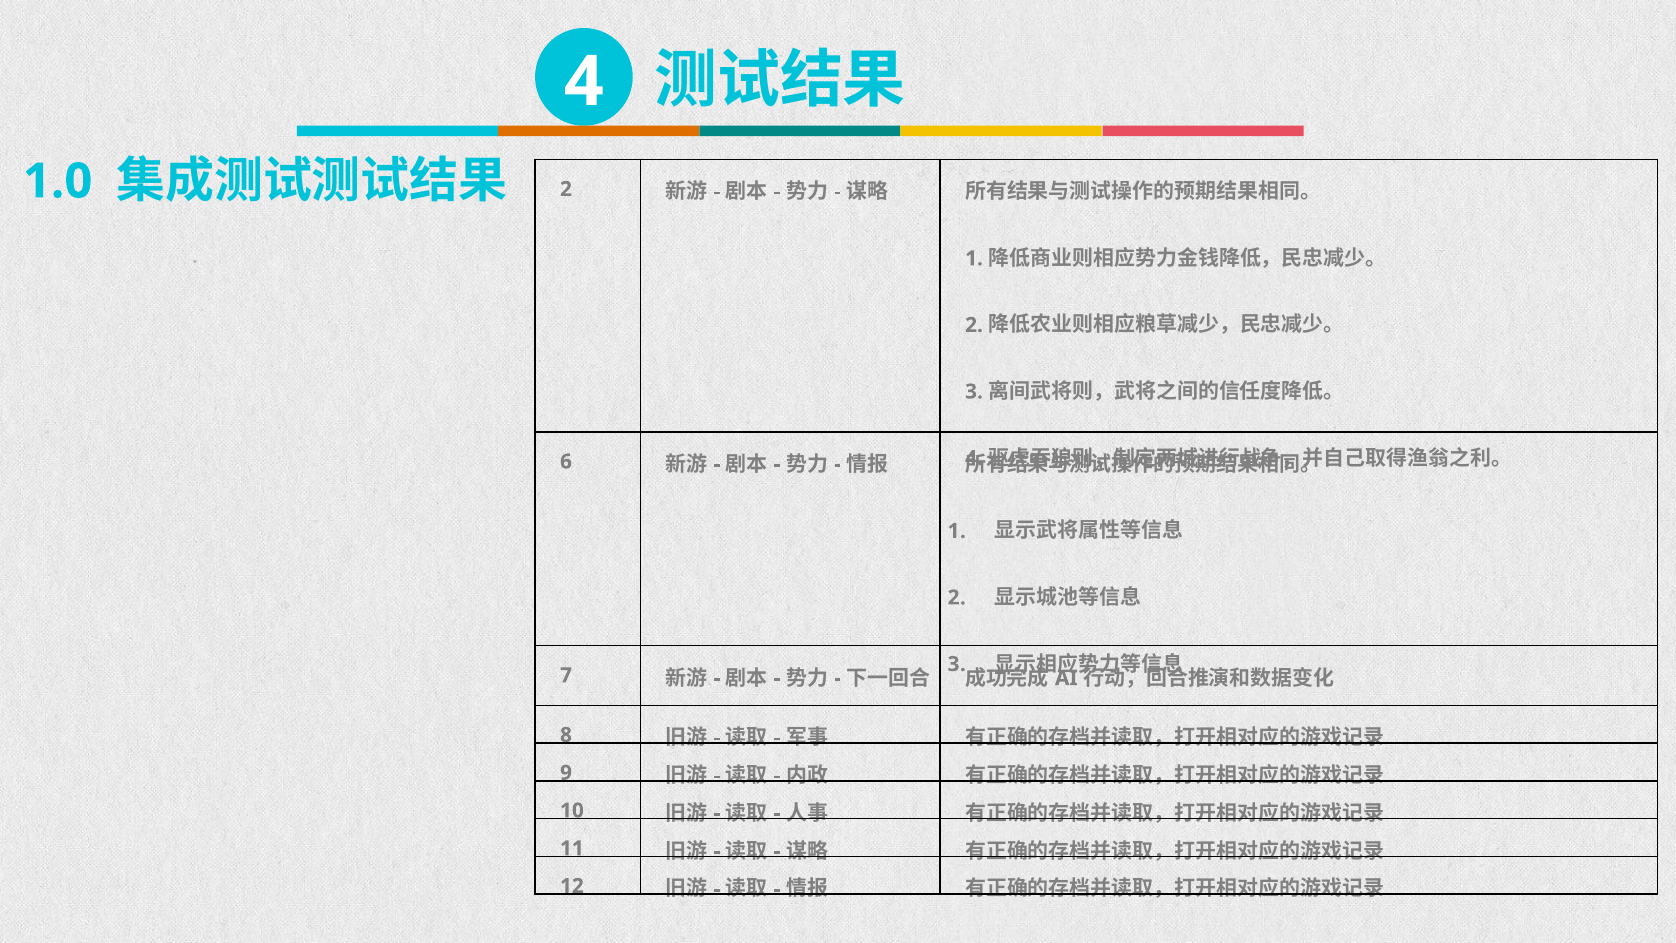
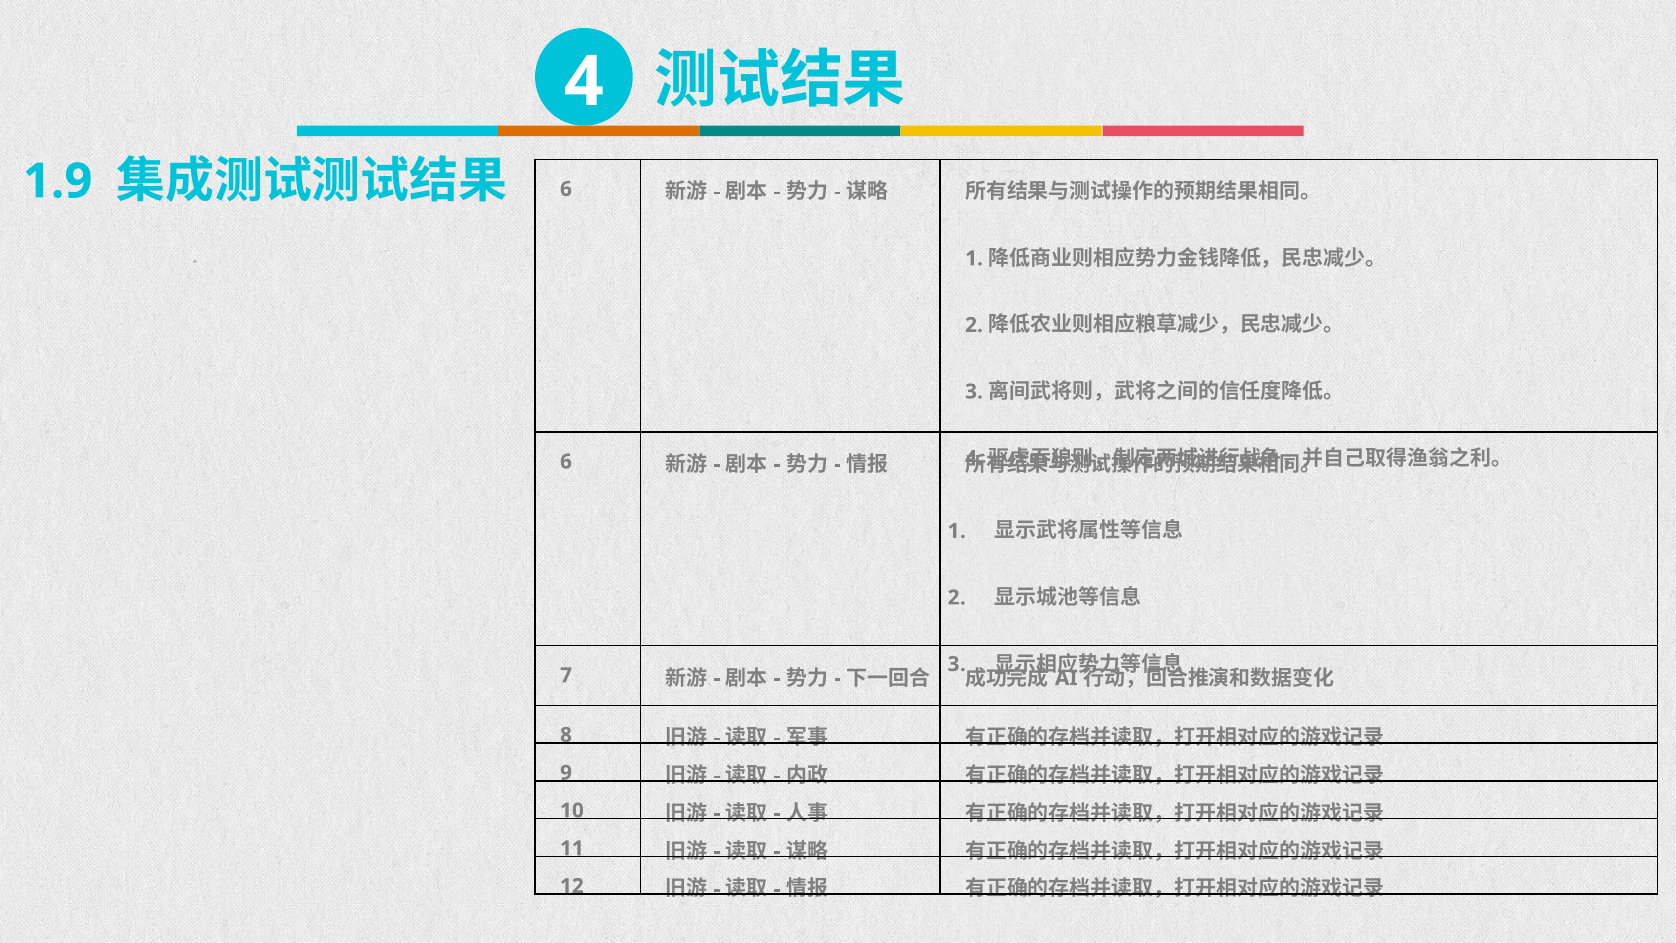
1.0: 1.0 -> 1.9 (58, 181)
2: 2 -> 6 (566, 189)
